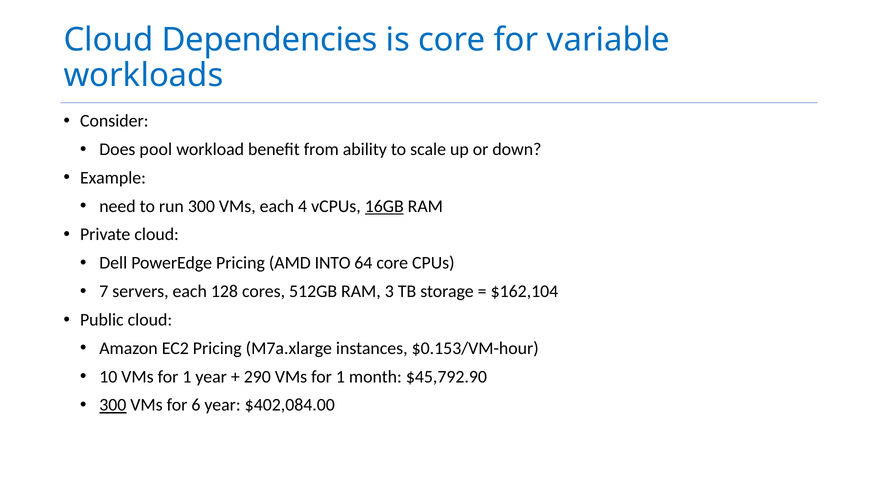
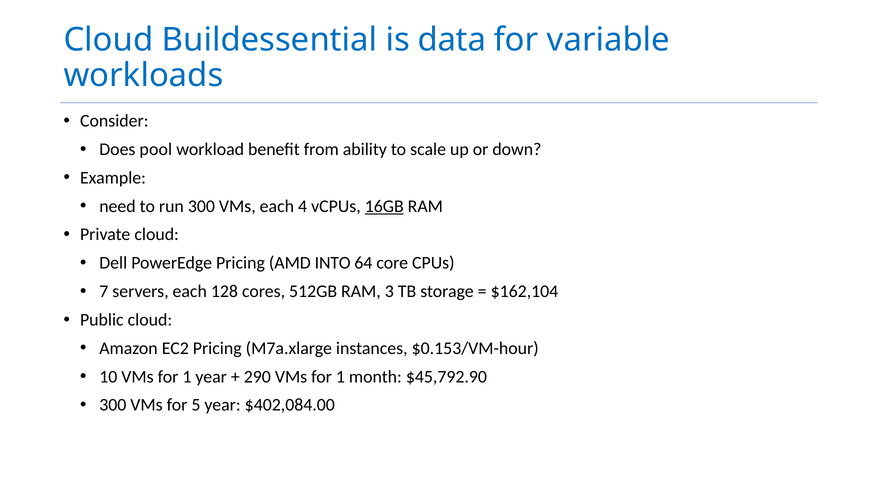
Dependencies: Dependencies -> Buildessential (270, 40)
is core: core -> data (452, 40)
300 underline: present -> none (113, 405)
6: 6 -> 5 (196, 405)
